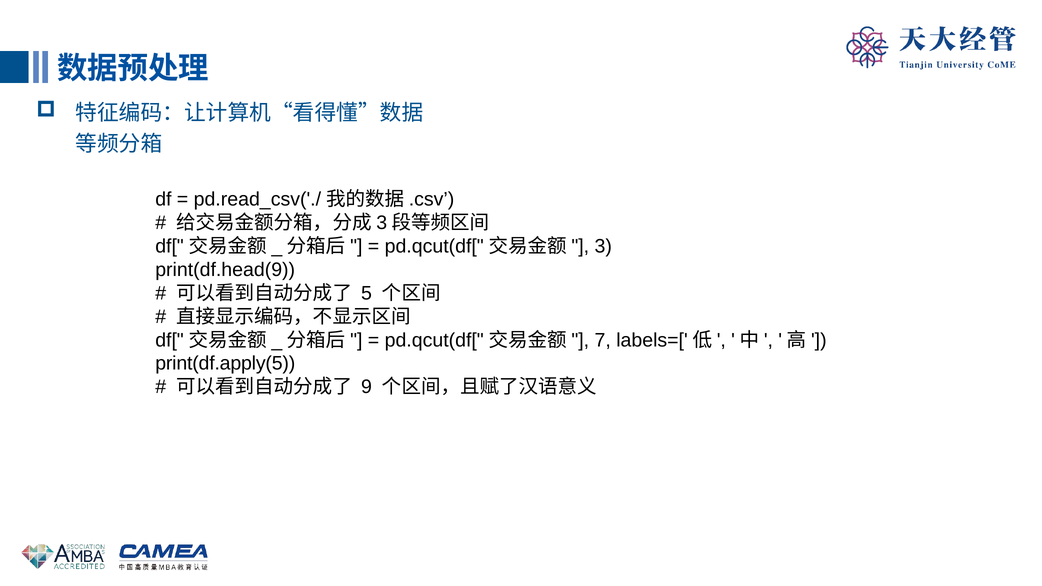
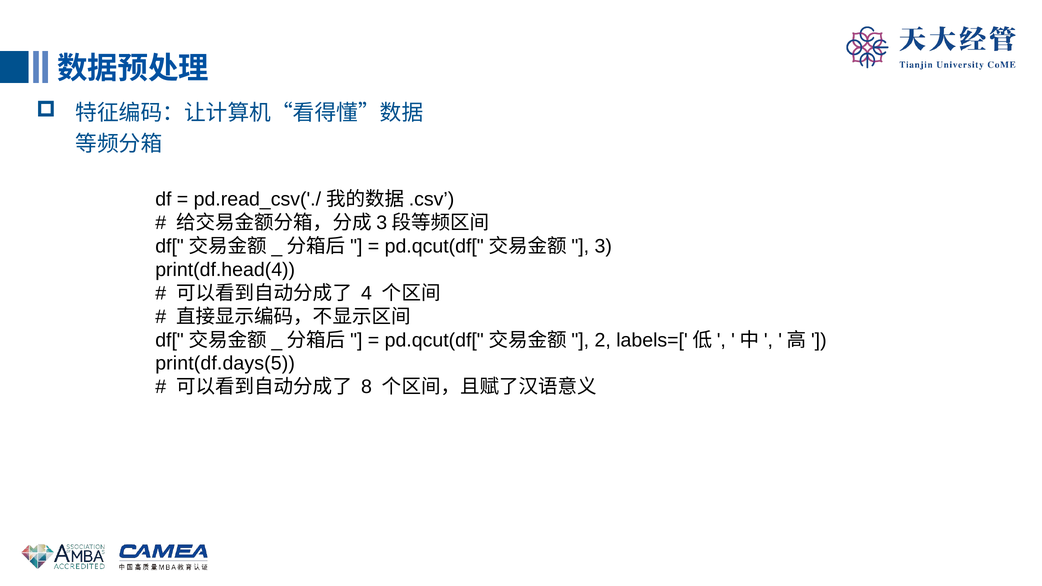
print(df.head(9: print(df.head(9 -> print(df.head(4 (225, 270)
5: 5 -> 4 (366, 293)
7: 7 -> 2 (603, 340)
print(df.apply(5: print(df.apply(5 -> print(df.days(5 (225, 364)
9: 9 -> 8 (366, 387)
